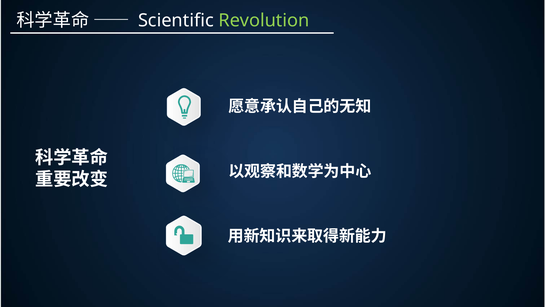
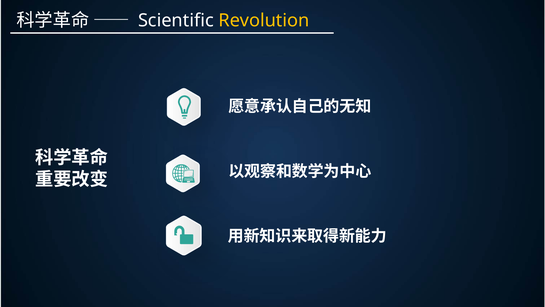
Revolution colour: light green -> yellow (264, 21)
